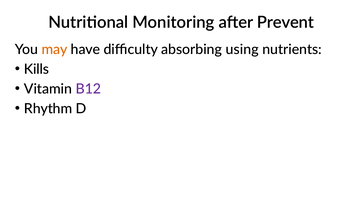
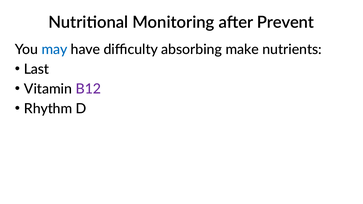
may colour: orange -> blue (55, 49)
using: using -> make (242, 49)
Kills: Kills -> Last (36, 69)
